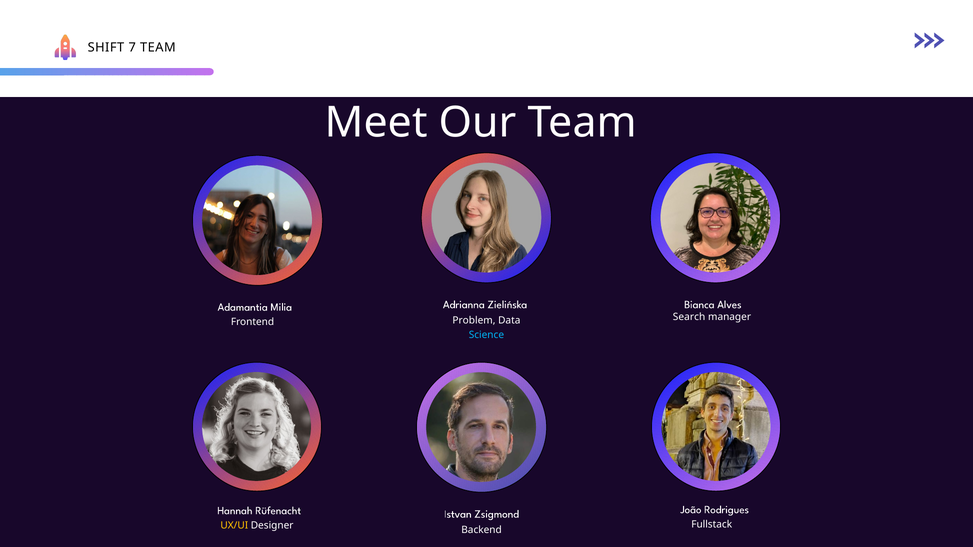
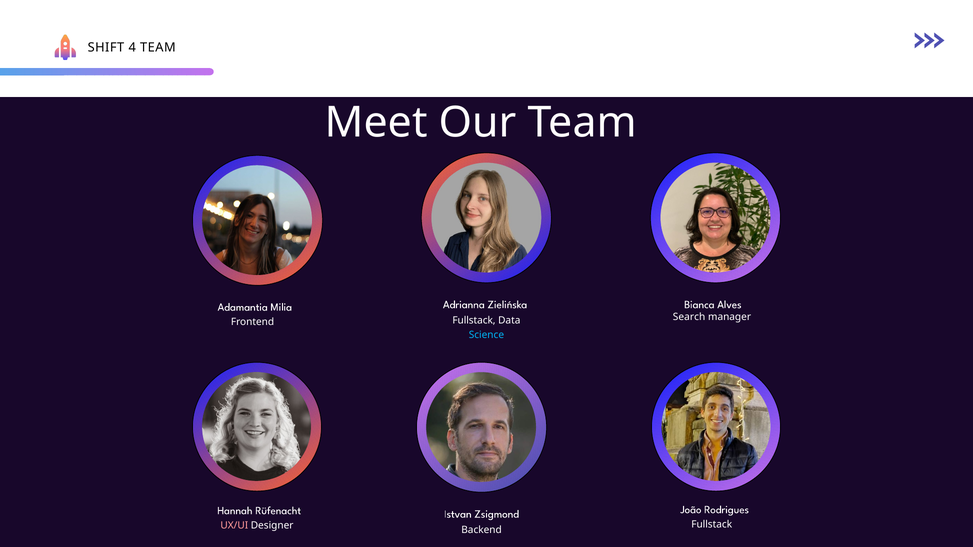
7: 7 -> 4 (132, 48)
Problem: Problem -> Fullstack (474, 321)
UX/UI colour: yellow -> pink (234, 526)
